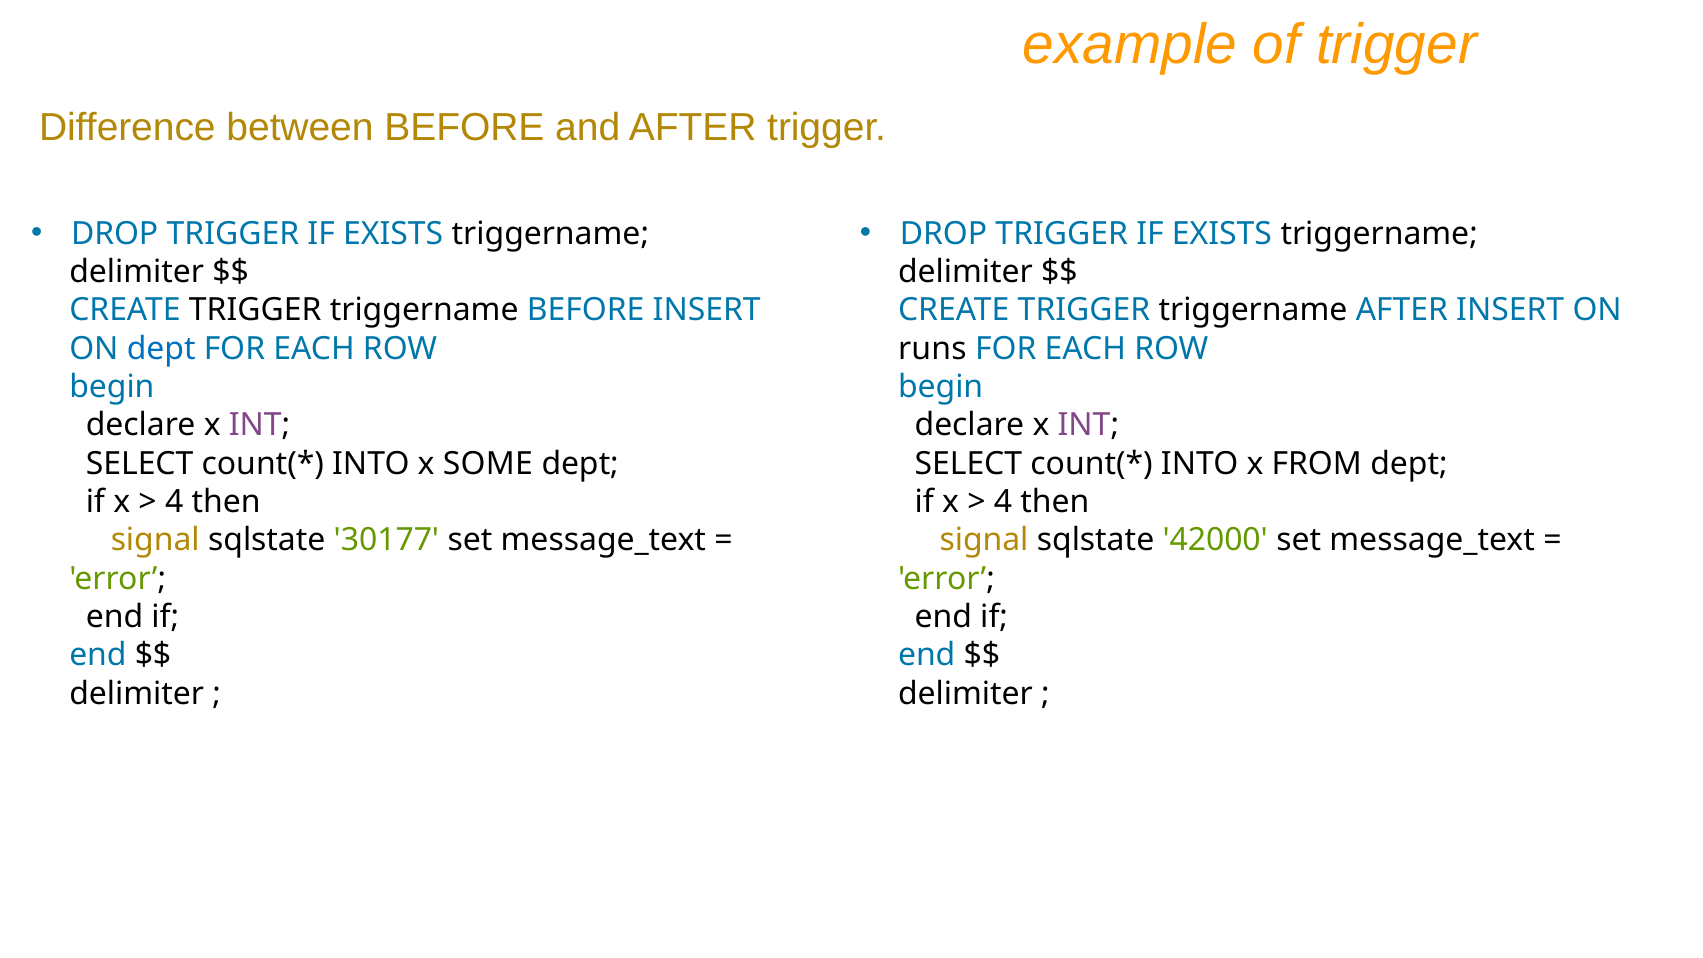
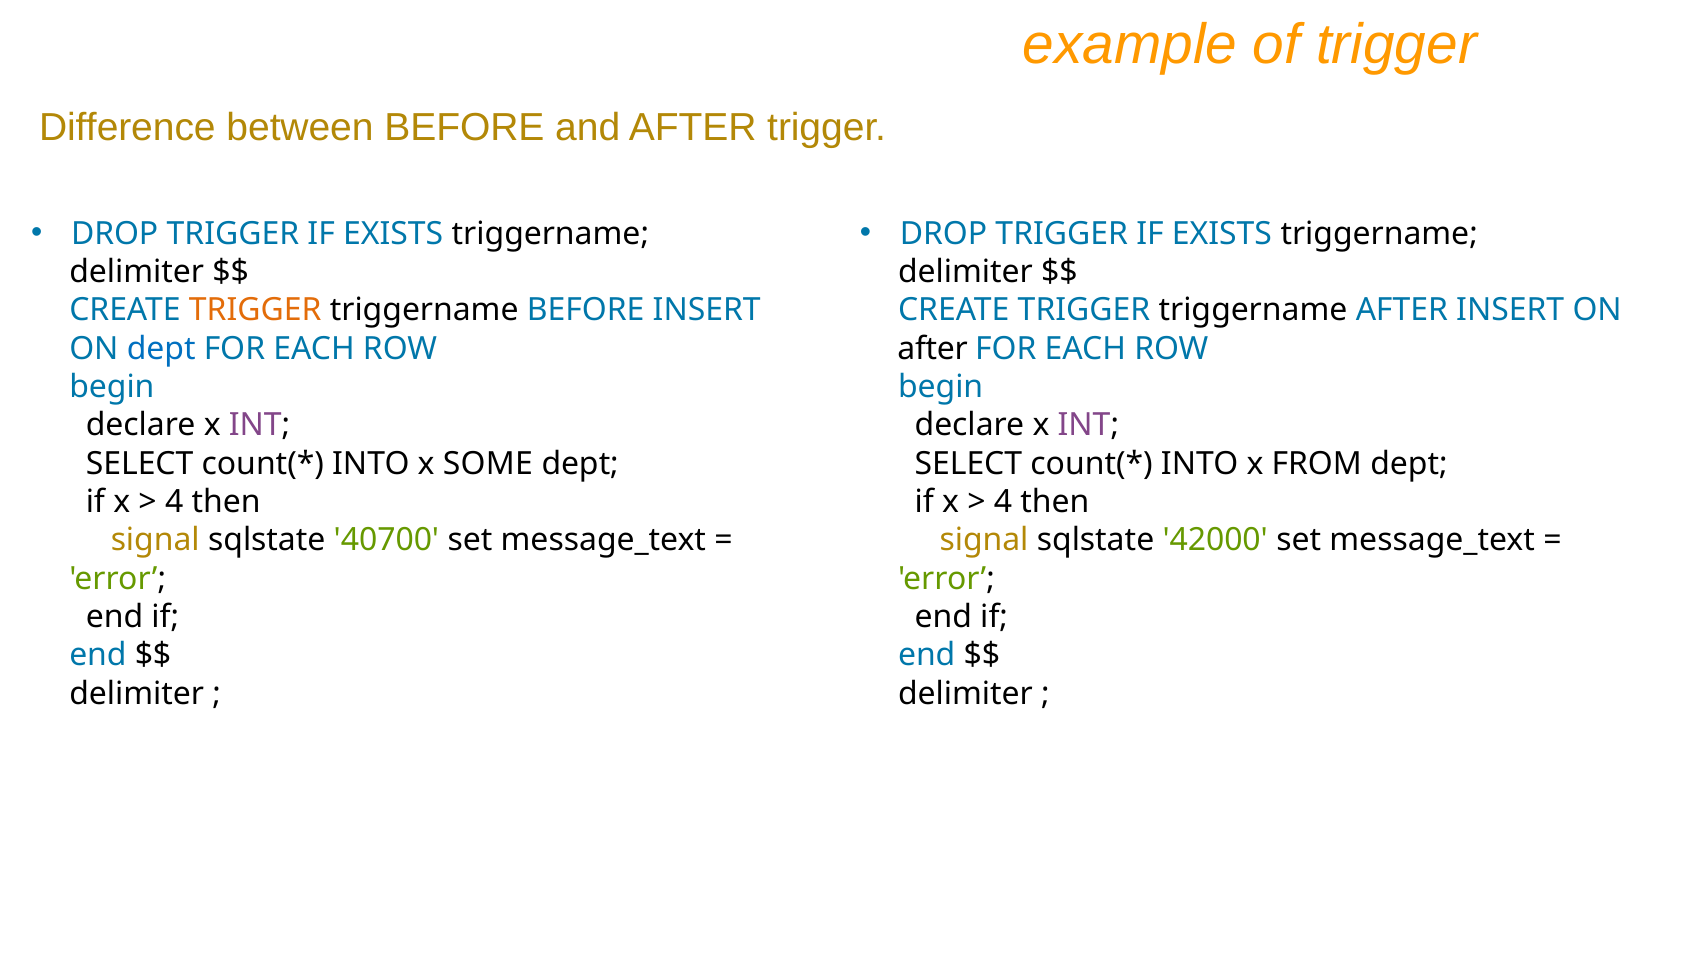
TRIGGER colour: black -> orange (255, 310)
runs: runs -> after (933, 349)
30177: 30177 -> 40700 (386, 540)
